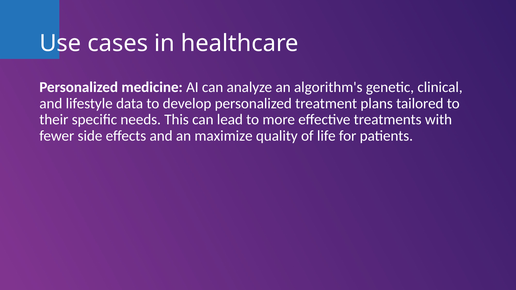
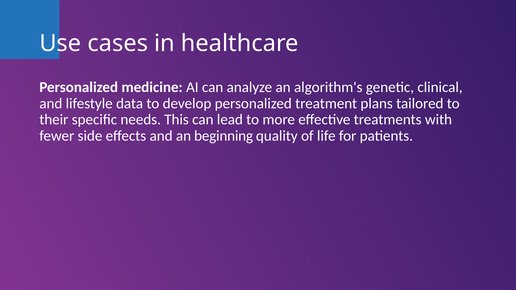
maximize: maximize -> beginning (224, 136)
